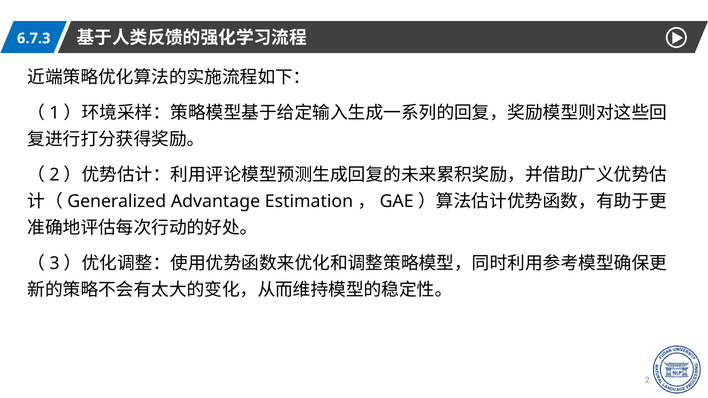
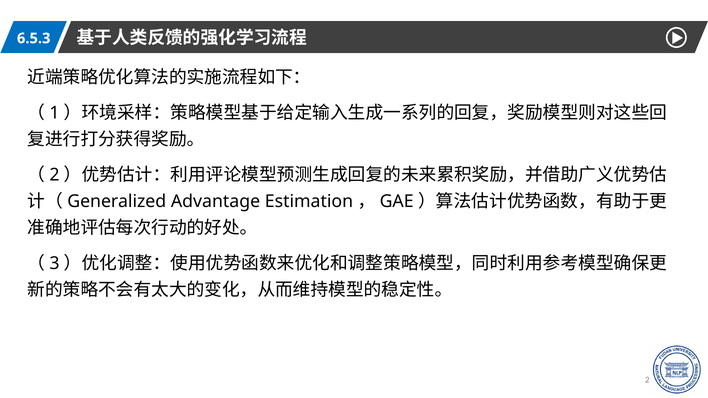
6.7.3: 6.7.3 -> 6.5.3 (34, 38)
